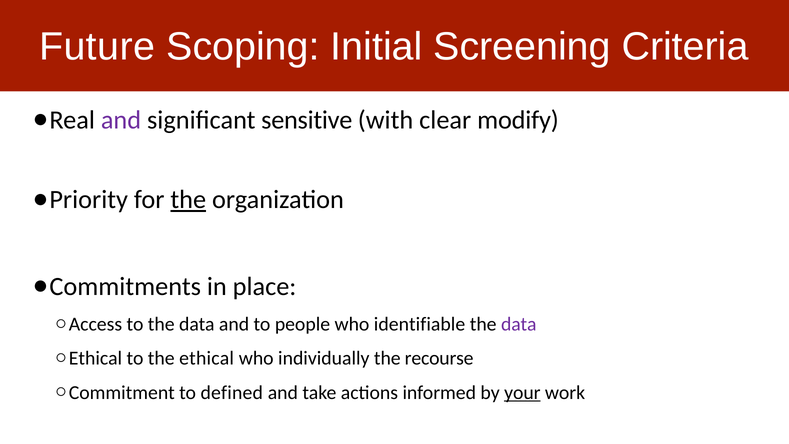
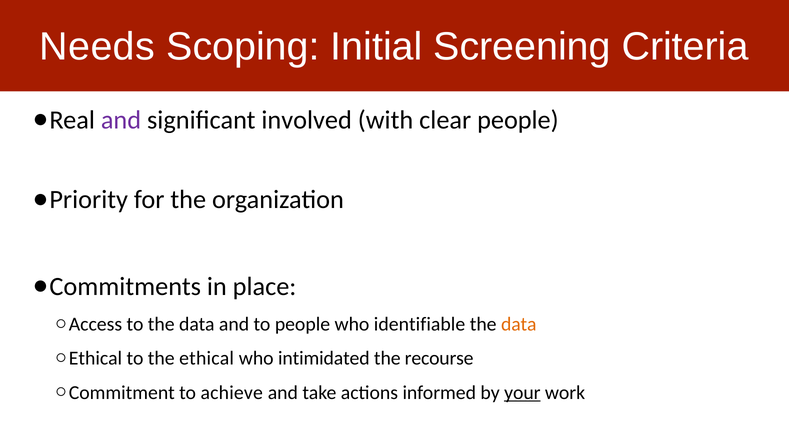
Future: Future -> Needs (97, 47)
sensitive: sensitive -> involved (307, 120)
clear modify: modify -> people (518, 120)
the underline: present -> none (188, 200)
data colour: purple -> orange (519, 324)
individually: individually -> intimidated (324, 358)
defined: defined -> achieve (232, 392)
